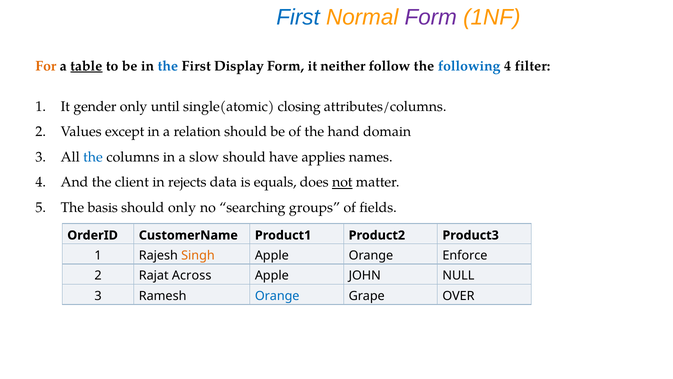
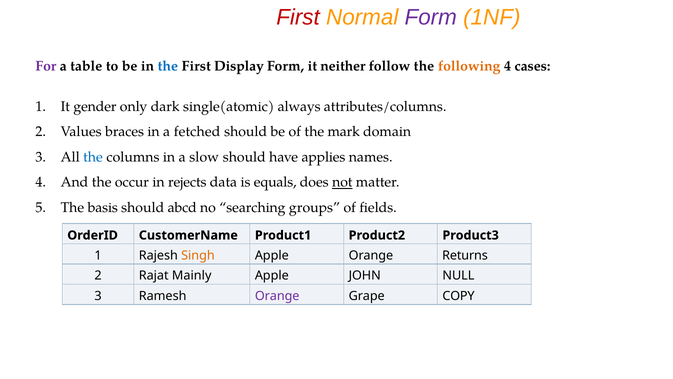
First colour: blue -> red (298, 18)
For colour: orange -> purple (46, 66)
table underline: present -> none (86, 66)
following colour: blue -> orange (469, 66)
filter: filter -> cases (532, 66)
until: until -> dark (165, 106)
closing: closing -> always (299, 106)
except: except -> braces (125, 132)
relation: relation -> fetched (197, 132)
hand: hand -> mark (344, 132)
client: client -> occur (132, 182)
should only: only -> abcd (182, 207)
Enforce: Enforce -> Returns (465, 255)
Across: Across -> Mainly (192, 275)
Orange colour: blue -> purple (277, 296)
OVER: OVER -> COPY (459, 296)
